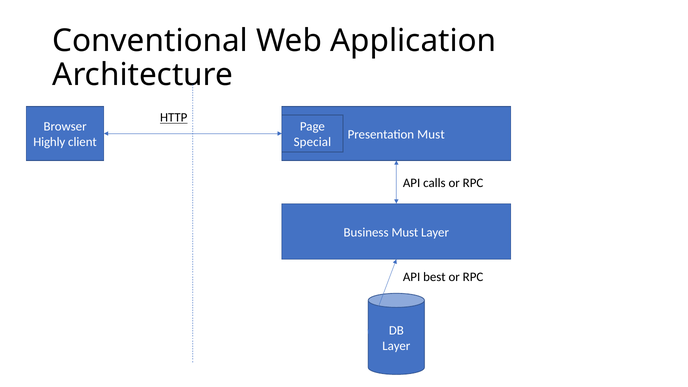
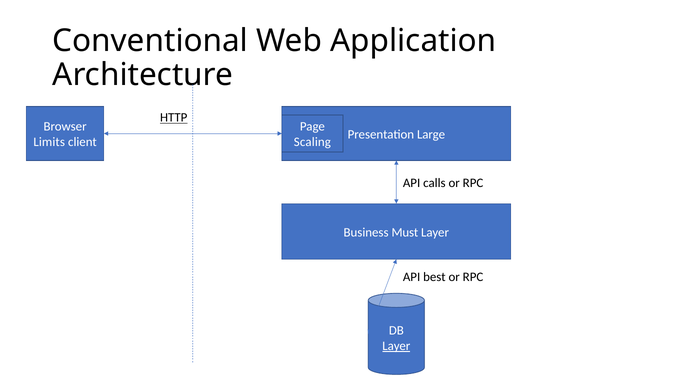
Presentation Must: Must -> Large (431, 134)
Highly: Highly -> Limits (49, 142)
Special: Special -> Scaling (312, 142)
Layer underline: none -> present (396, 346)
